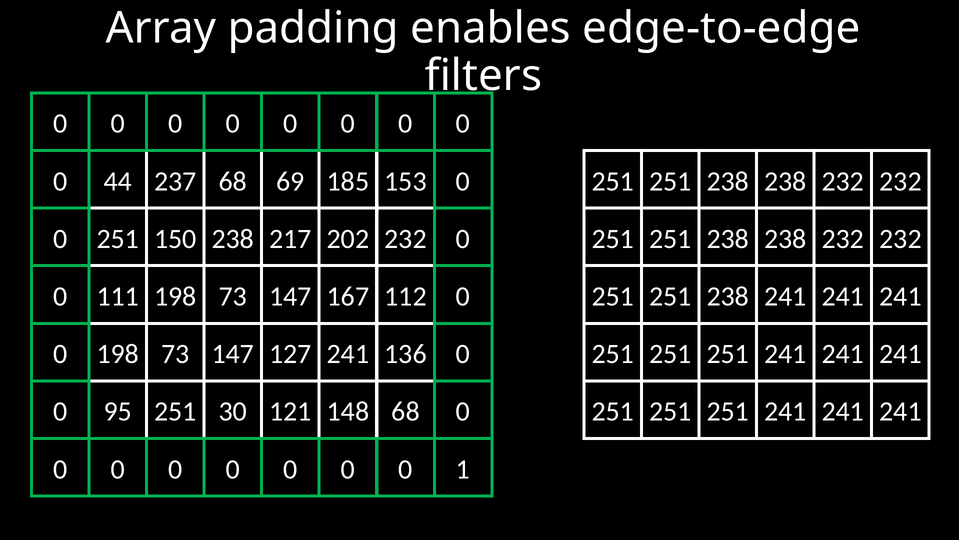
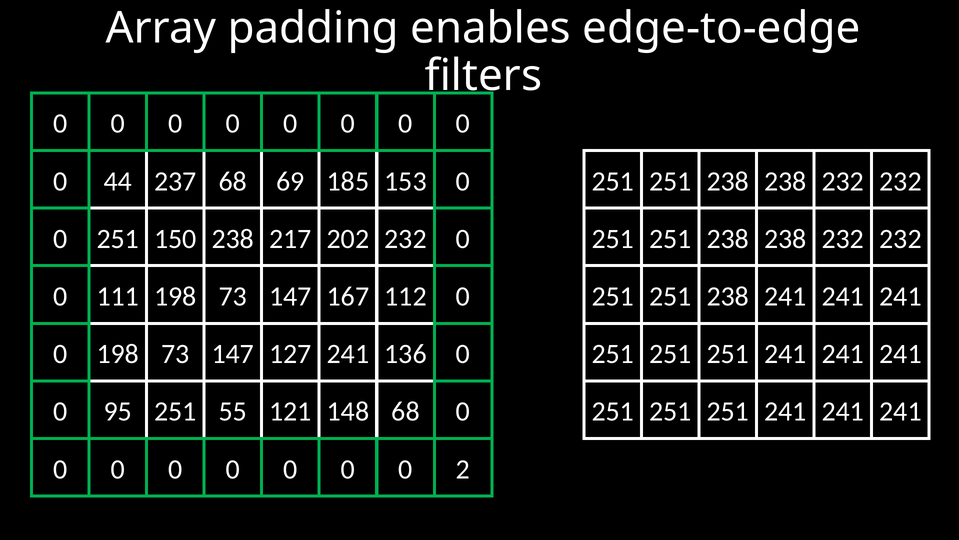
30: 30 -> 55 (233, 411)
1: 1 -> 2 (463, 469)
